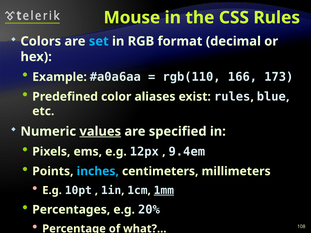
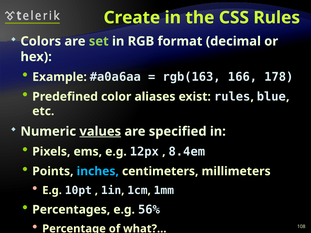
Mouse: Mouse -> Create (132, 18)
set colour: light blue -> light green (99, 41)
rgb(110: rgb(110 -> rgb(163 (192, 77)
173: 173 -> 178 (279, 77)
9.4em: 9.4em -> 8.4em (187, 152)
1mm underline: present -> none (164, 191)
20%: 20% -> 56% (149, 210)
